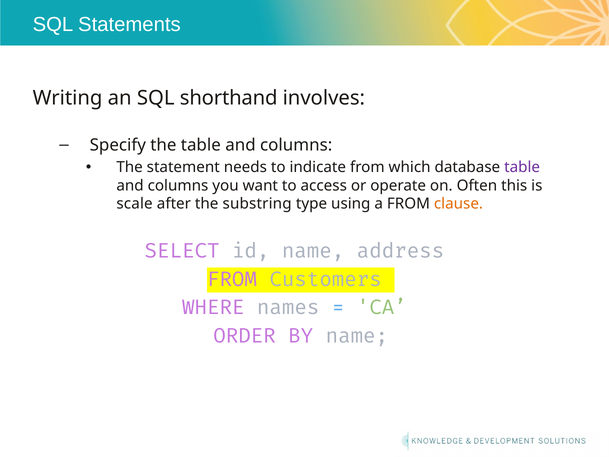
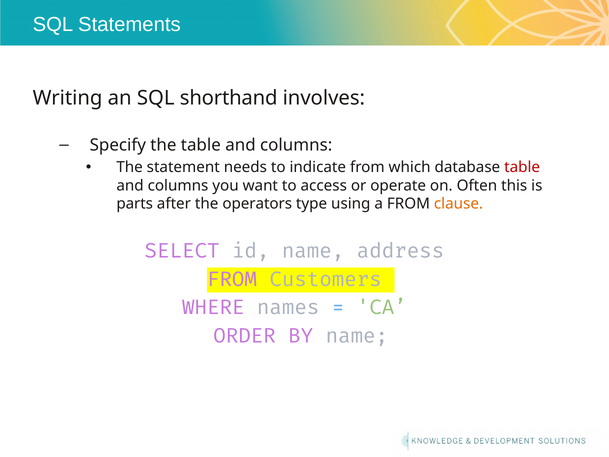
table colour: purple -> red (522, 167)
scale: scale -> parts (135, 204)
substring: substring -> operators (257, 204)
